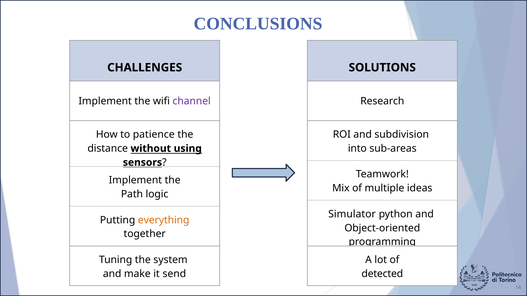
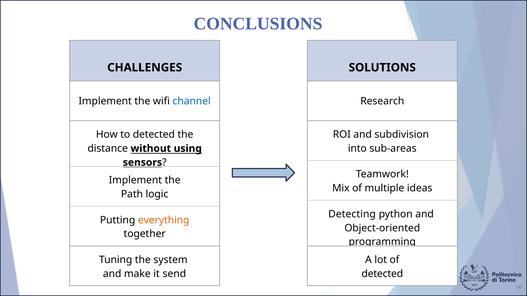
channel colour: purple -> blue (192, 101)
to patience: patience -> detected (154, 135)
Simulator: Simulator -> Detecting (352, 214)
